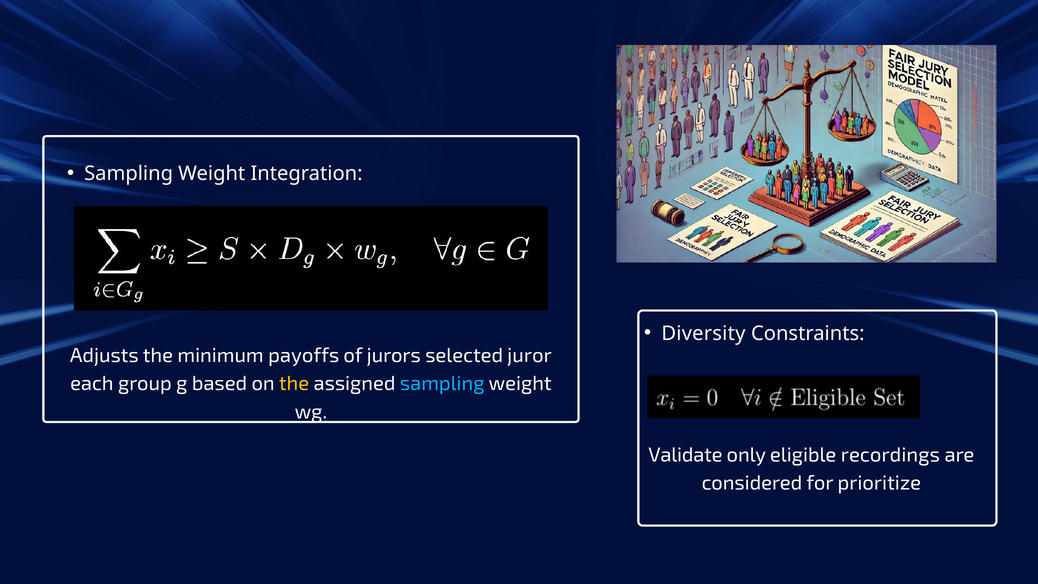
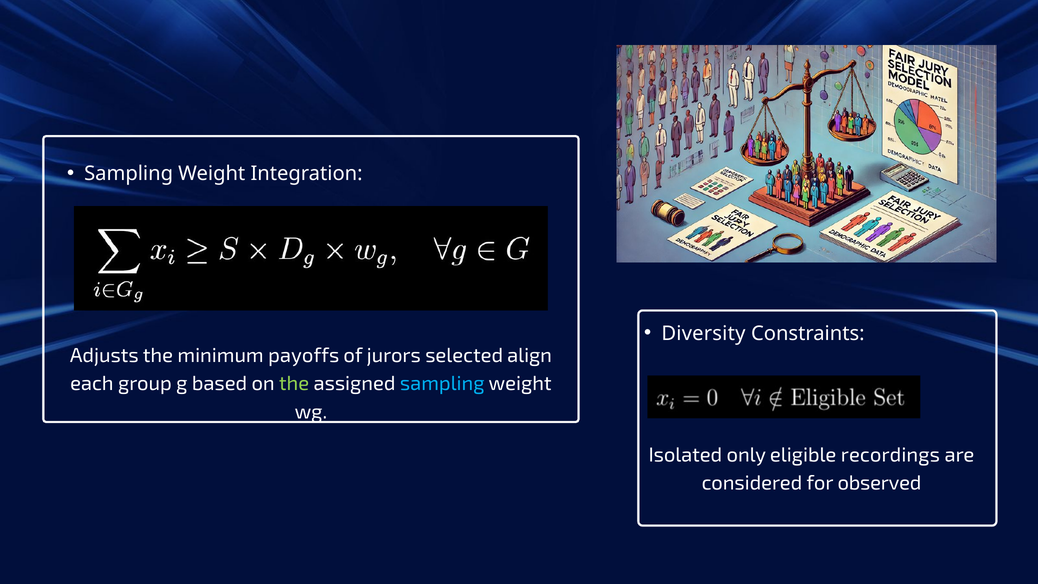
juror: juror -> align (530, 355)
the colour: yellow -> light green (294, 384)
Validate: Validate -> Isolated (685, 455)
prioritize: prioritize -> observed (879, 483)
